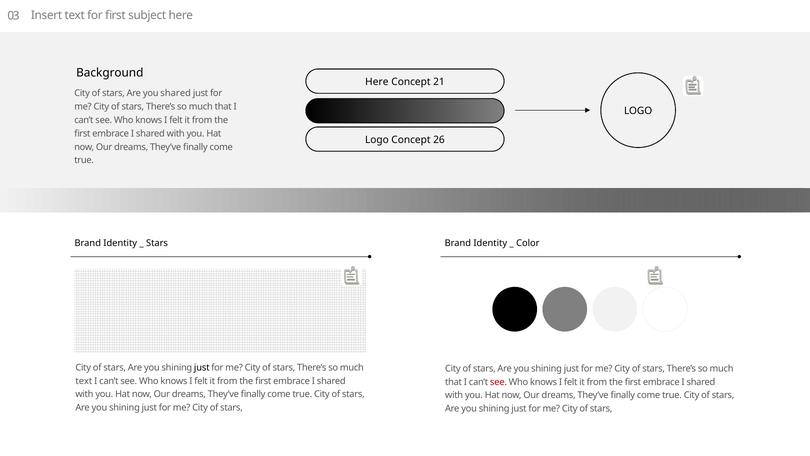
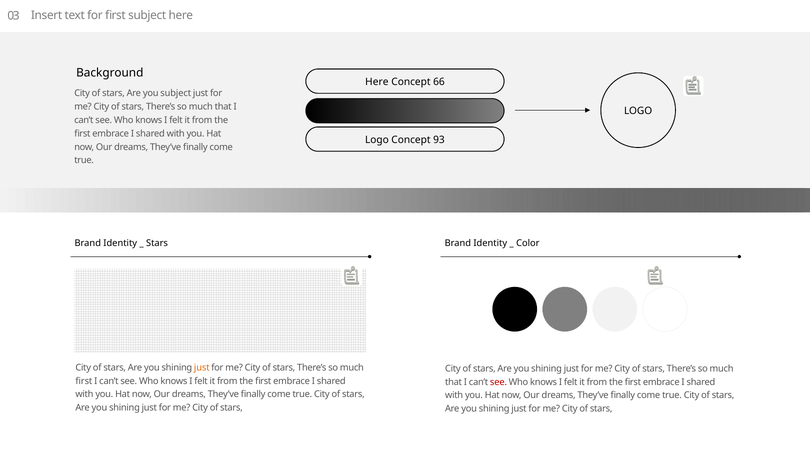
21: 21 -> 66 (439, 82)
you shared: shared -> subject (176, 93)
26: 26 -> 93 (439, 140)
just colour: black -> orange (202, 367)
text: text -> first (84, 381)
